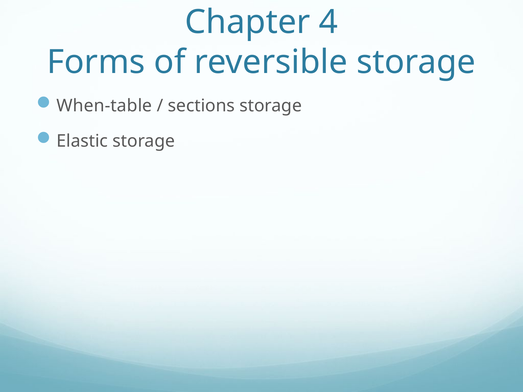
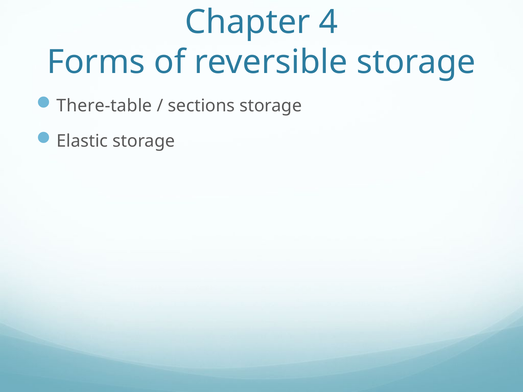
When-table: When-table -> There-table (104, 106)
